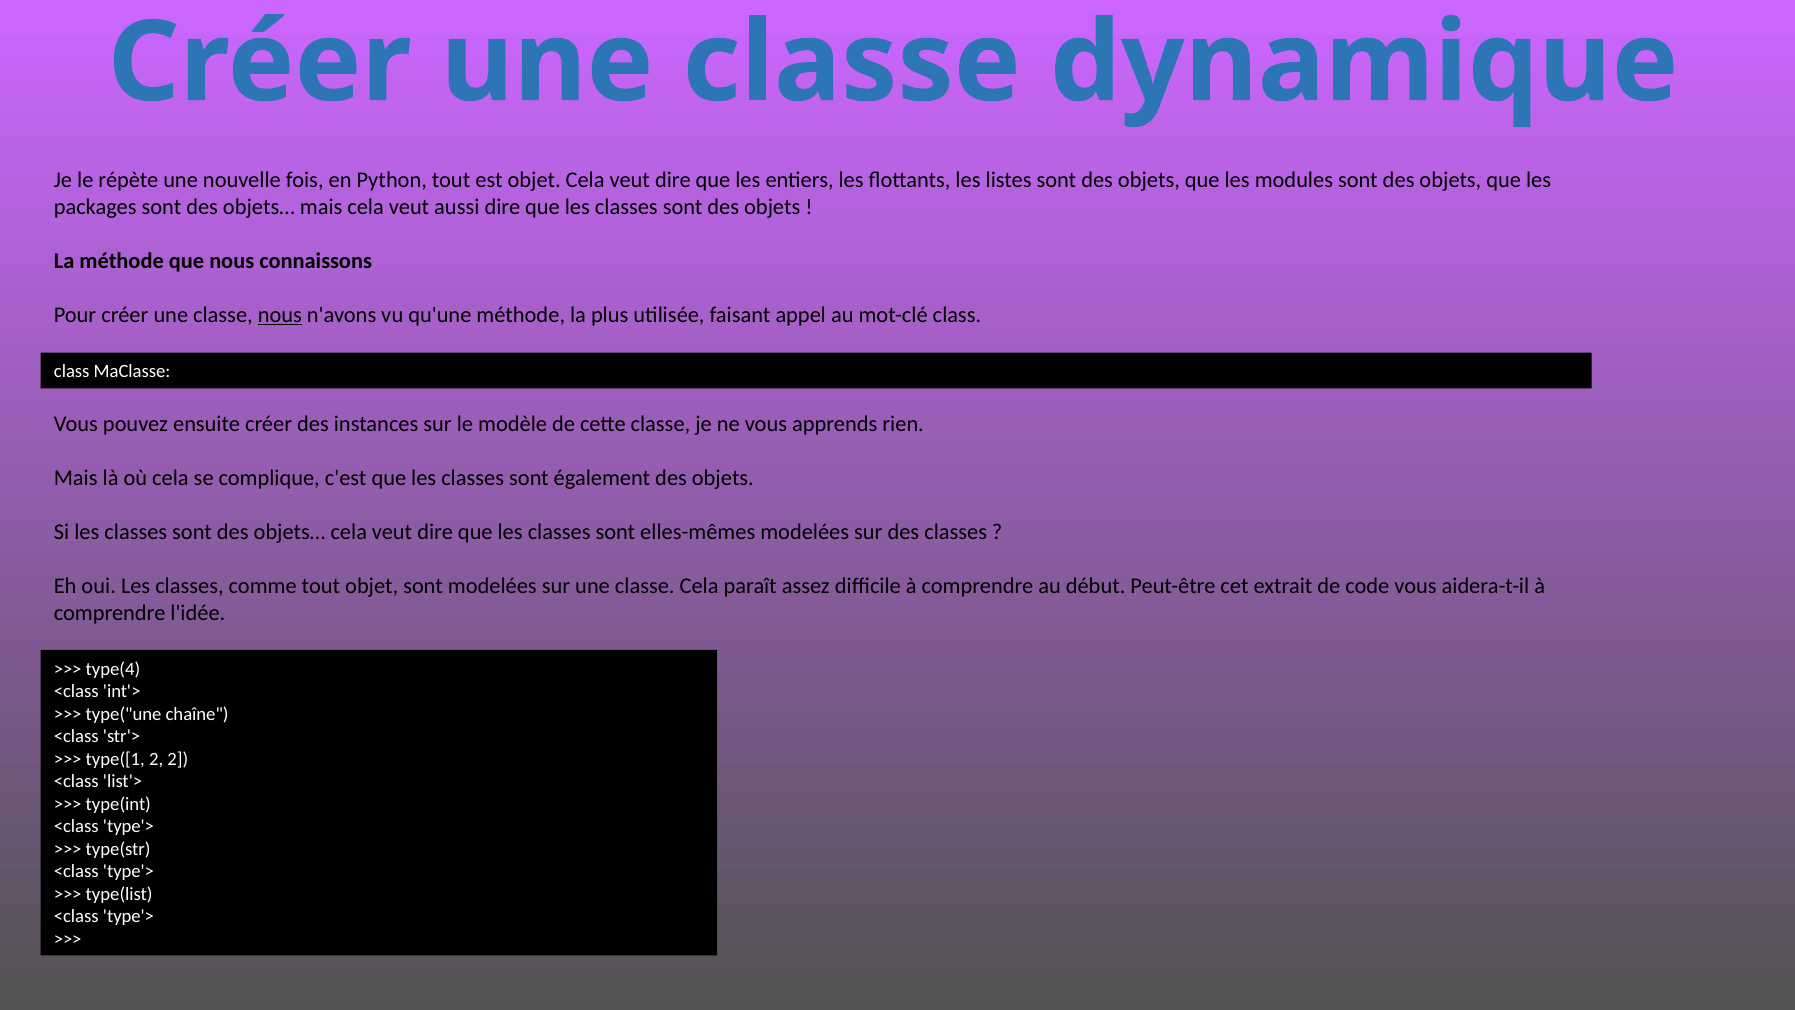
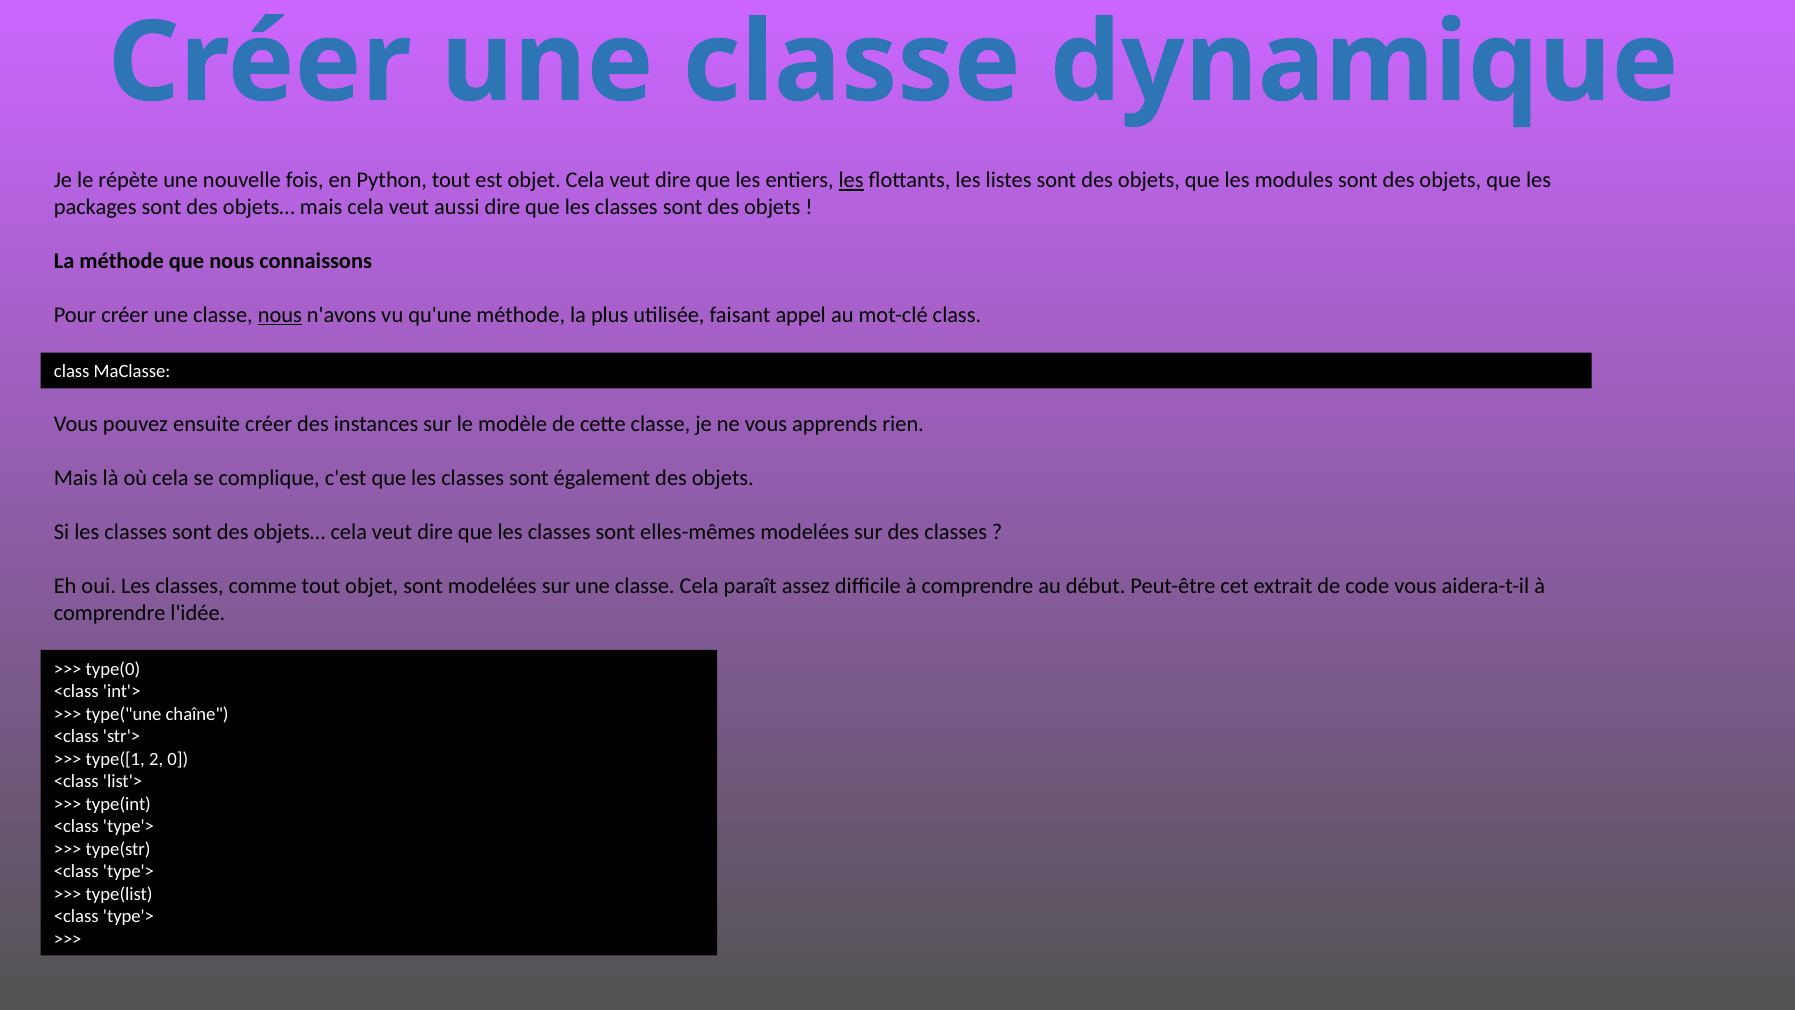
les underline: none -> present (851, 180)
type(4: type(4 -> type(0 (113, 669)
2 2: 2 -> 0 (178, 759)
